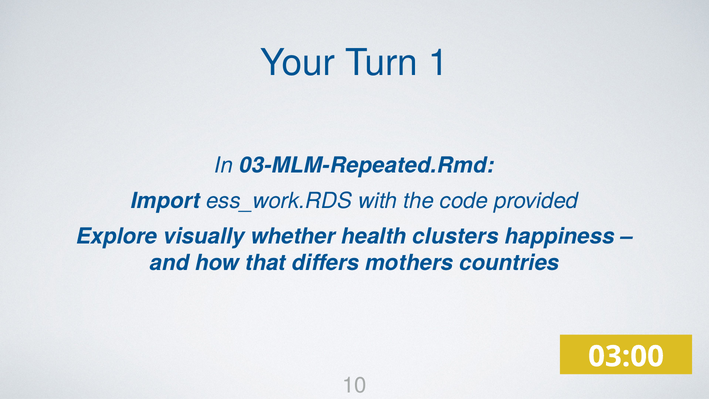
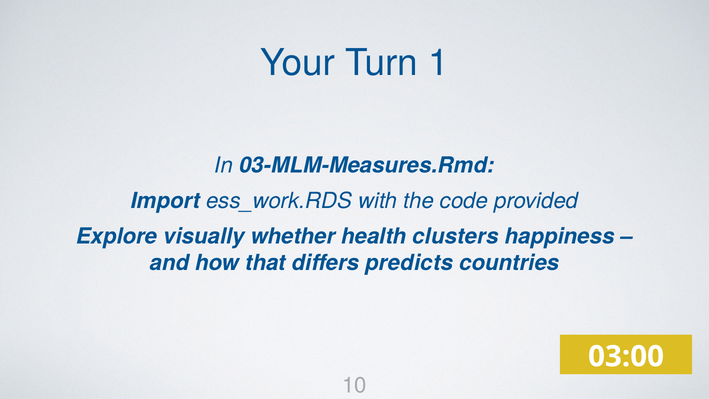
03-MLM-Repeated.Rmd: 03-MLM-Repeated.Rmd -> 03-MLM-Measures.Rmd (367, 165)
mothers: mothers -> predicts (409, 263)
